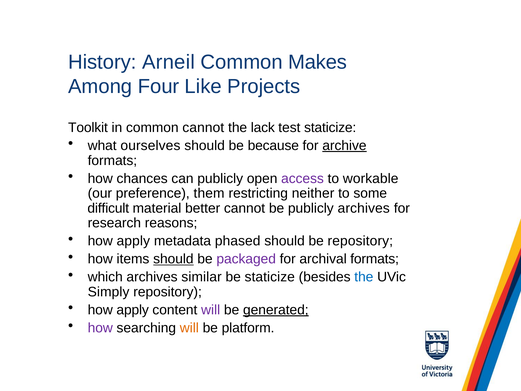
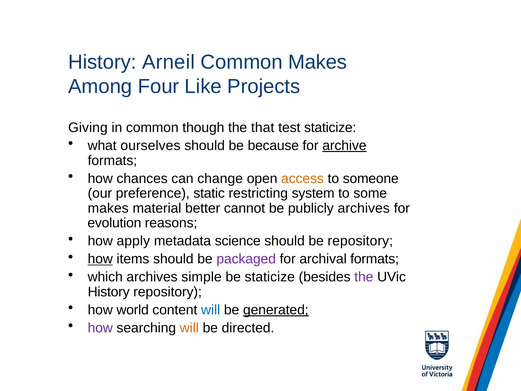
Toolkit: Toolkit -> Giving (88, 128)
common cannot: cannot -> though (203, 128)
lack: lack -> that (263, 128)
can publicly: publicly -> change (220, 178)
access colour: purple -> orange (302, 178)
workable: workable -> someone (371, 178)
them: them -> static (209, 193)
neither: neither -> system (313, 193)
difficult: difficult -> makes (108, 208)
research: research -> evolution (114, 223)
phased: phased -> science (238, 241)
how underline: none -> present (100, 259)
should underline: present -> none (173, 259)
similar: similar -> simple (202, 277)
the colour: blue -> purple (364, 277)
Simply: Simply -> History (109, 292)
apply: apply -> world (133, 310)
will colour: purple -> blue (211, 310)
platform: platform -> directed (248, 328)
